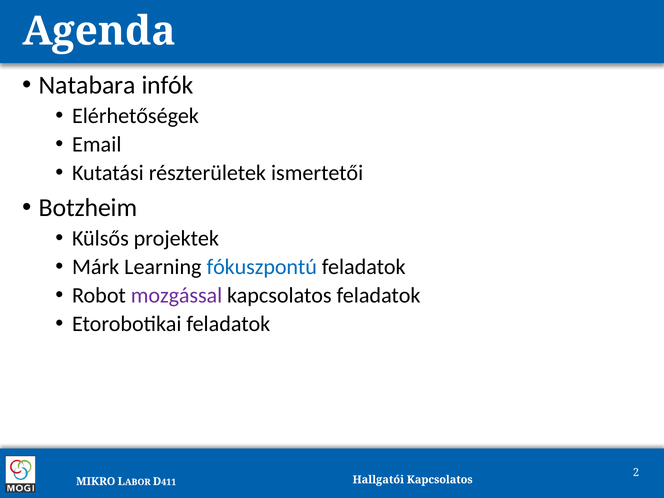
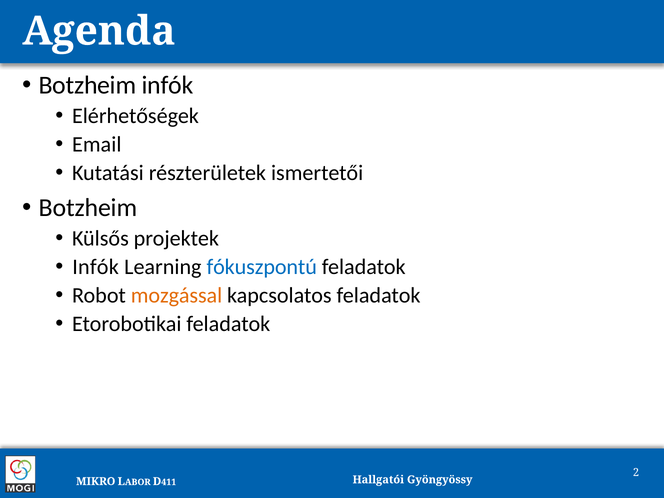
Natabara: Natabara -> Botzheim (87, 85)
Márk: Márk -> Infók (96, 267)
mozgással colour: purple -> orange (177, 295)
Hallgatói Kapcsolatos: Kapcsolatos -> Gyöngyössy (440, 480)
